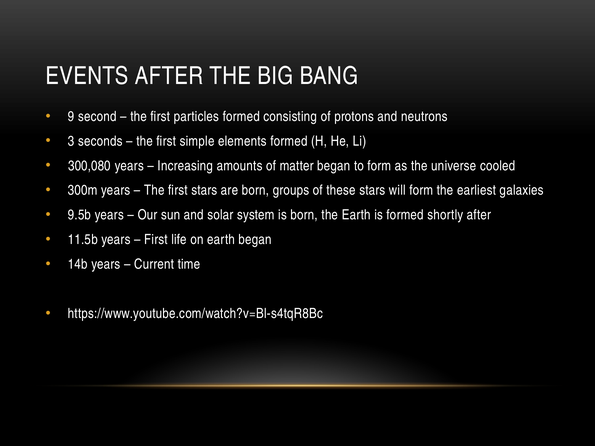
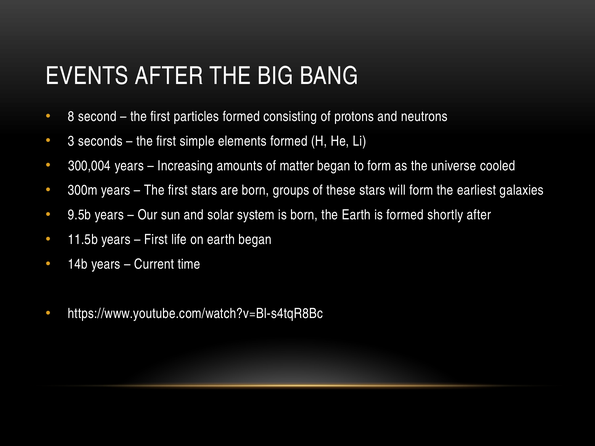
9: 9 -> 8 (71, 117)
300,080: 300,080 -> 300,004 (89, 166)
